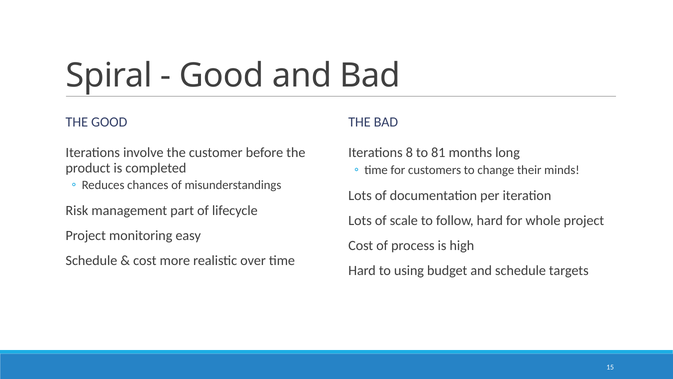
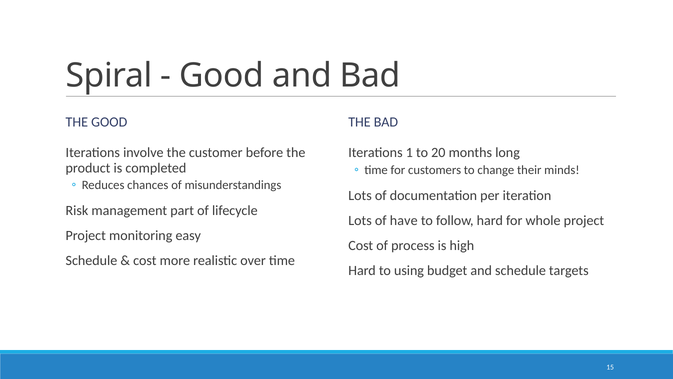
8: 8 -> 1 (409, 153)
81: 81 -> 20 (438, 153)
scale: scale -> have (404, 220)
